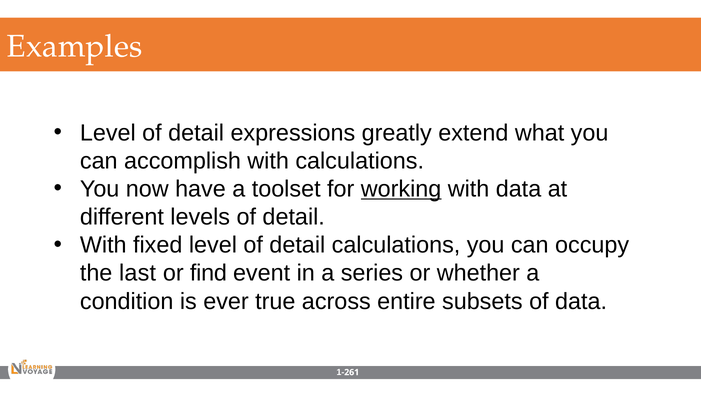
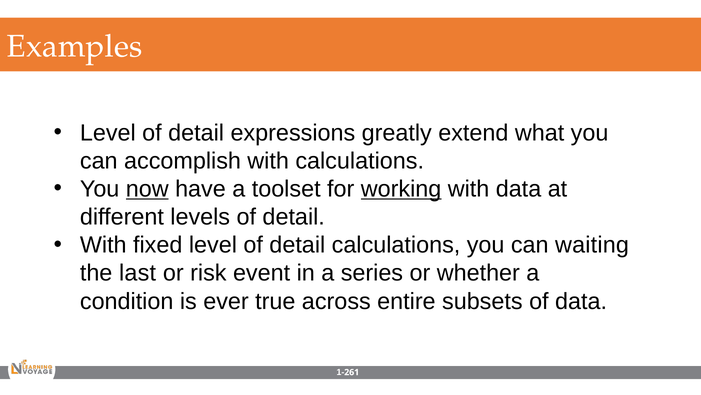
now underline: none -> present (147, 189)
occupy: occupy -> waiting (592, 245)
find: find -> risk (208, 273)
